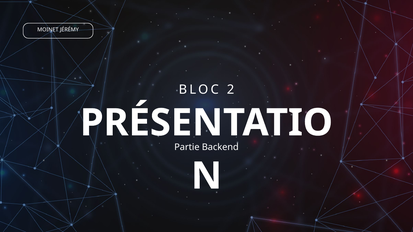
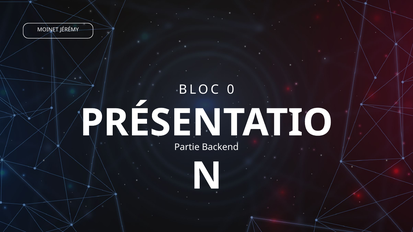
2: 2 -> 0 (231, 90)
